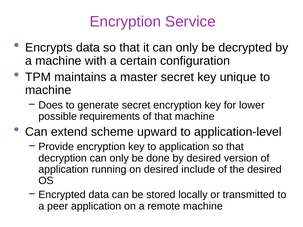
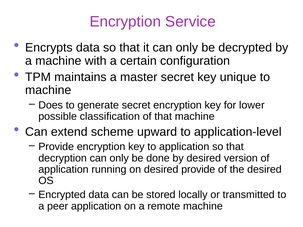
requirements: requirements -> classification (110, 117)
desired include: include -> provide (198, 170)
